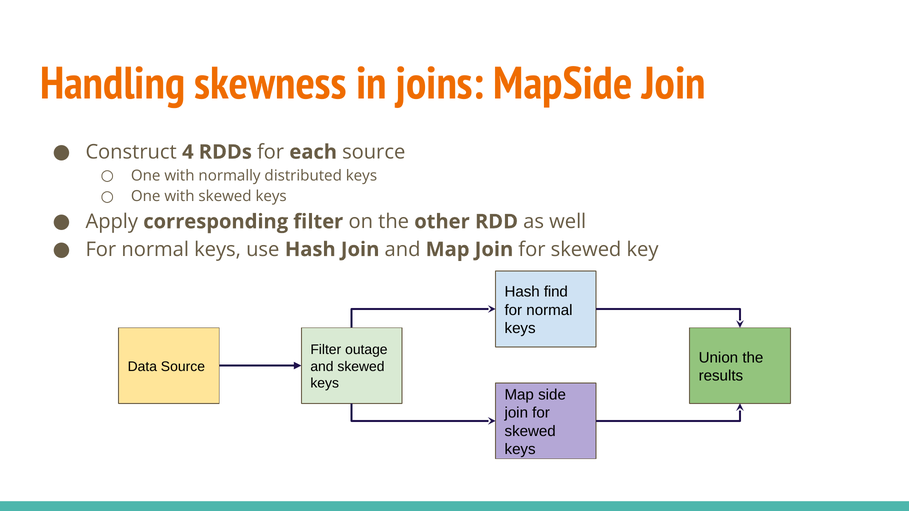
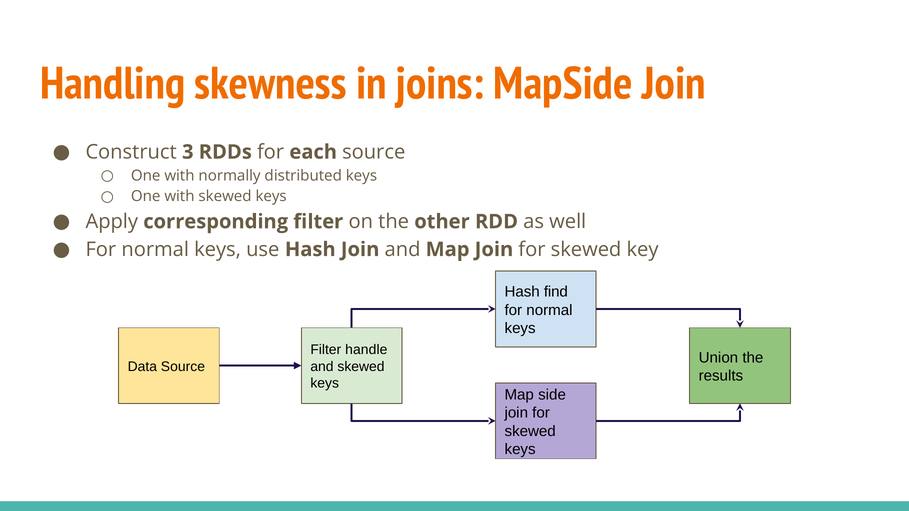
4: 4 -> 3 (188, 152)
outage: outage -> handle (366, 350)
